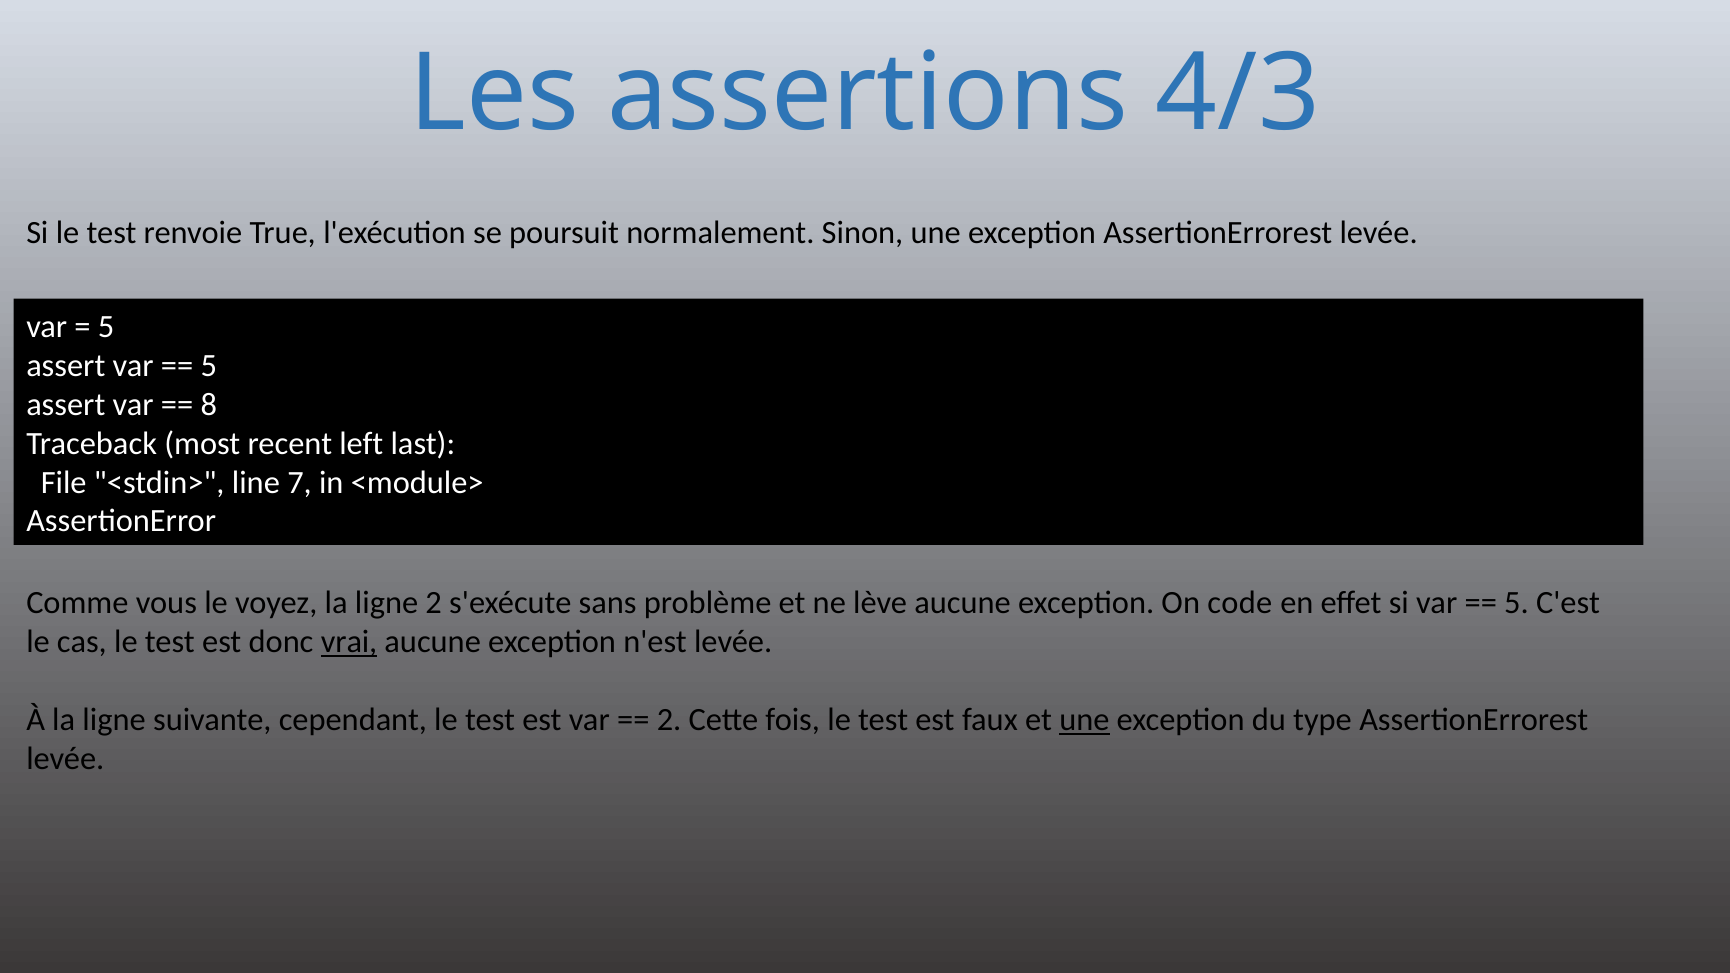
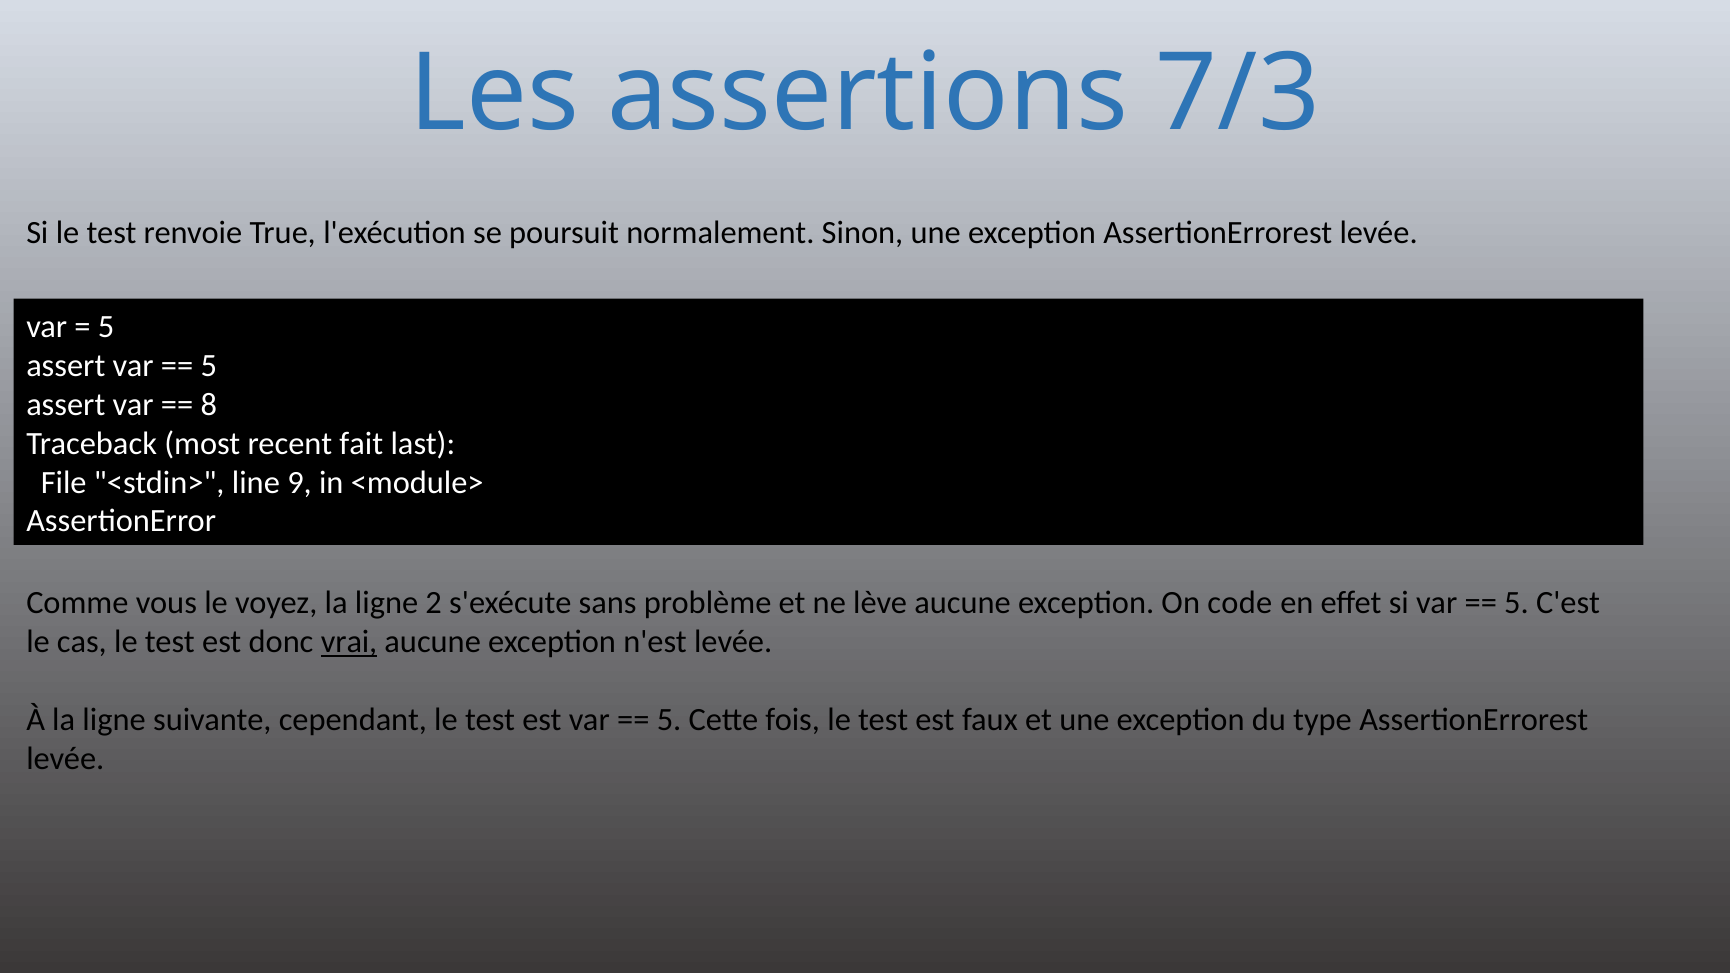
4/3: 4/3 -> 7/3 (1238, 93)
left: left -> fait (361, 443)
7: 7 -> 9 (300, 482)
2: 2 -> 5 (669, 720)
une underline: present -> none (1084, 720)
